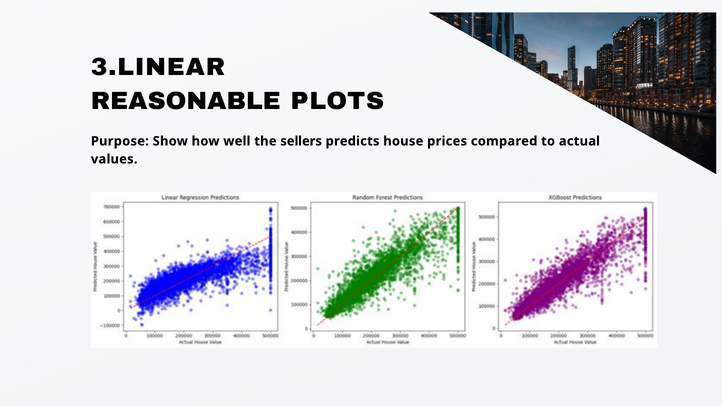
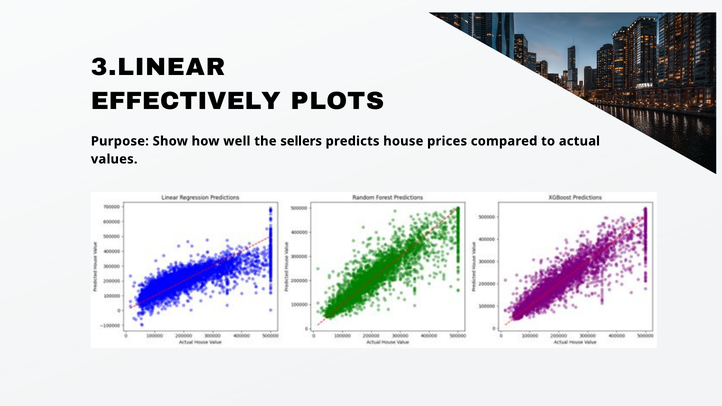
REASONABLE: REASONABLE -> EFFECTIVELY (186, 101)
